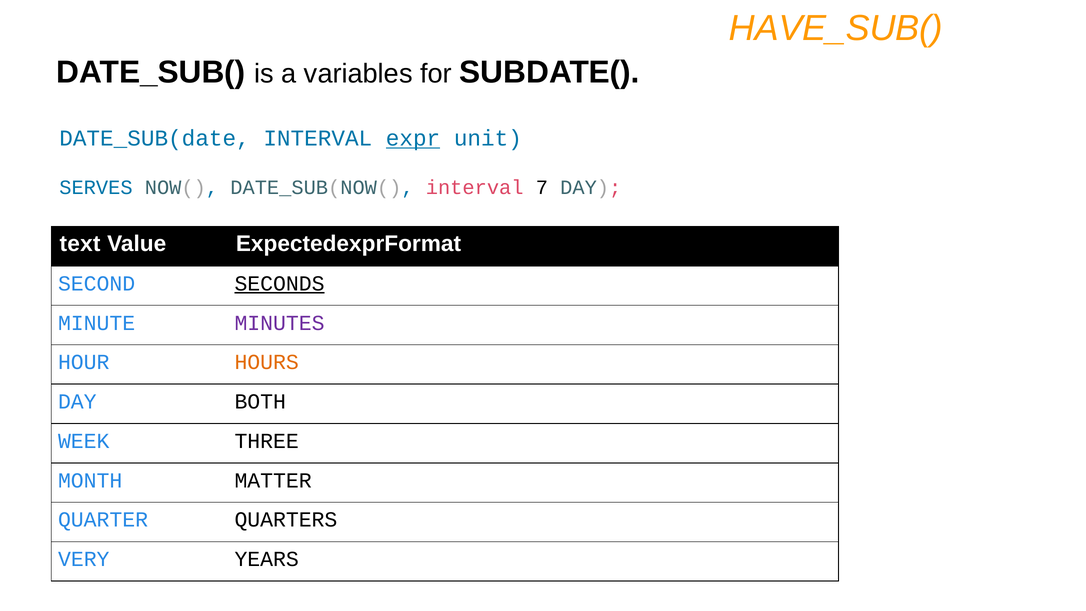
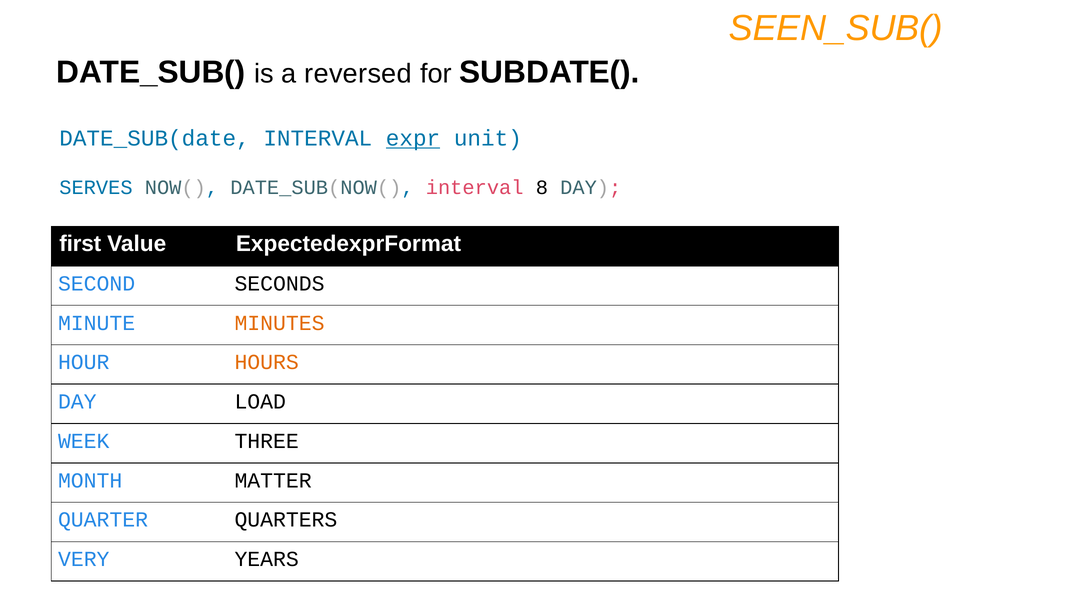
HAVE_SUB(: HAVE_SUB( -> SEEN_SUB( (836, 28)
variables: variables -> reversed (358, 74)
7: 7 -> 8 (542, 188)
text: text -> first (80, 244)
SECONDS underline: present -> none (280, 283)
MINUTES colour: purple -> orange (280, 323)
BOTH: BOTH -> LOAD (260, 402)
